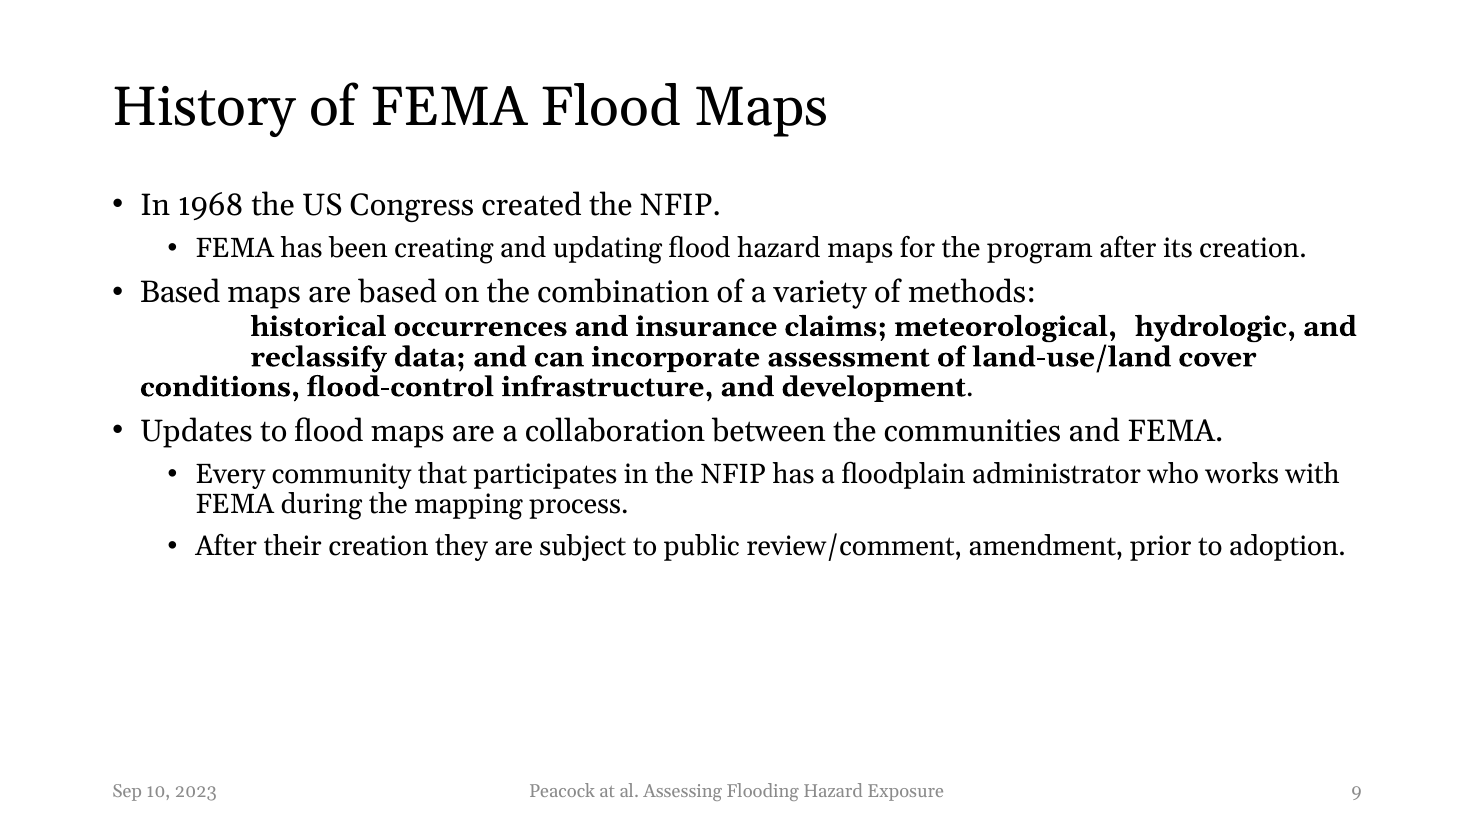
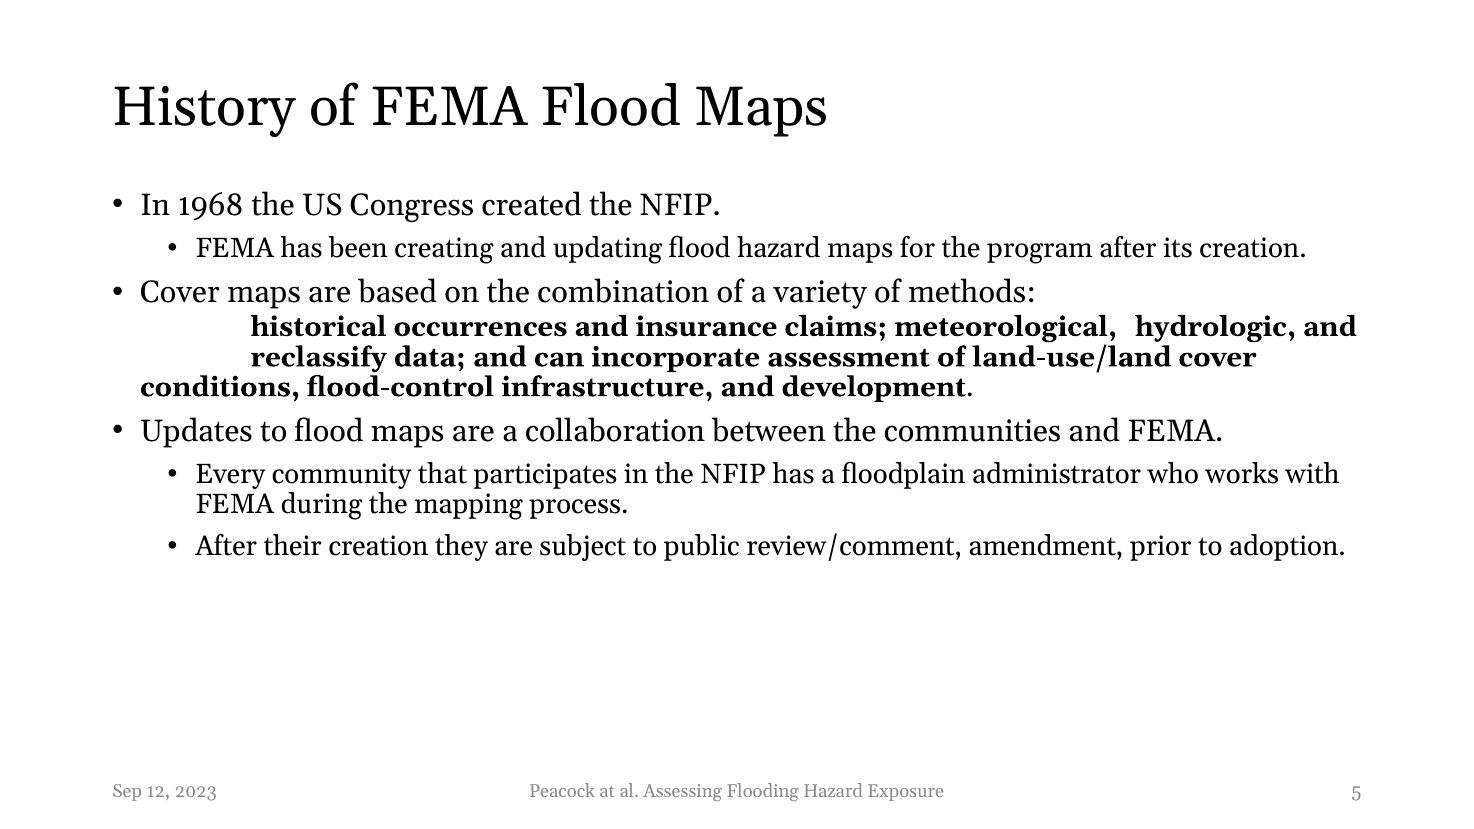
Based: Based -> Cover (180, 293)
9: 9 -> 5 (1356, 791)
10: 10 -> 12 (158, 792)
